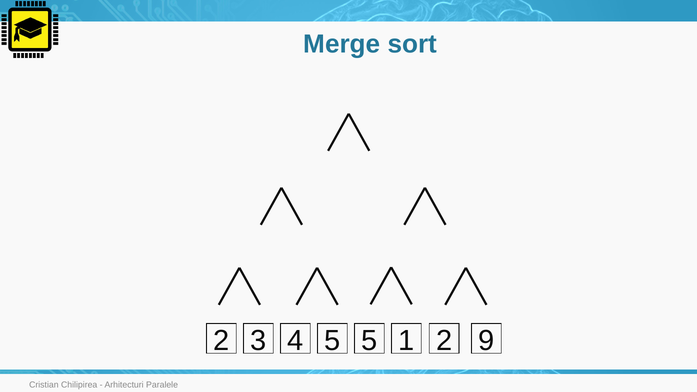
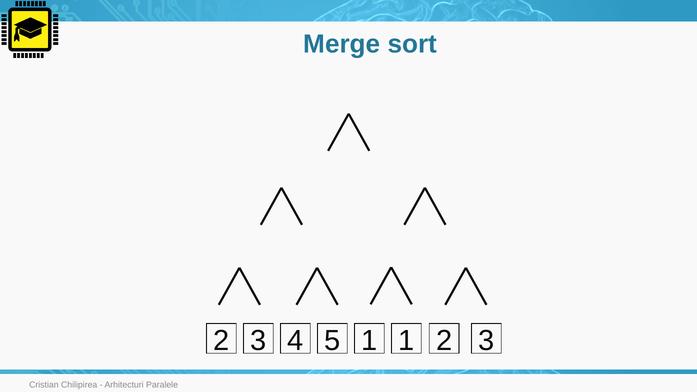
5 5: 5 -> 1 (369, 341)
1 2 9: 9 -> 3 (486, 341)
